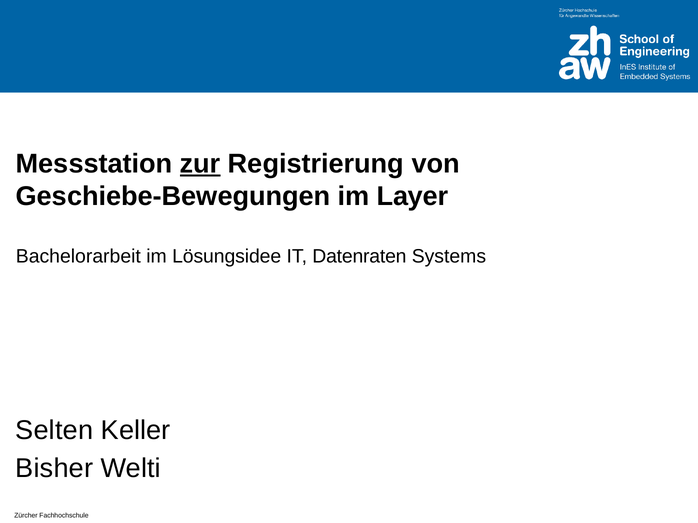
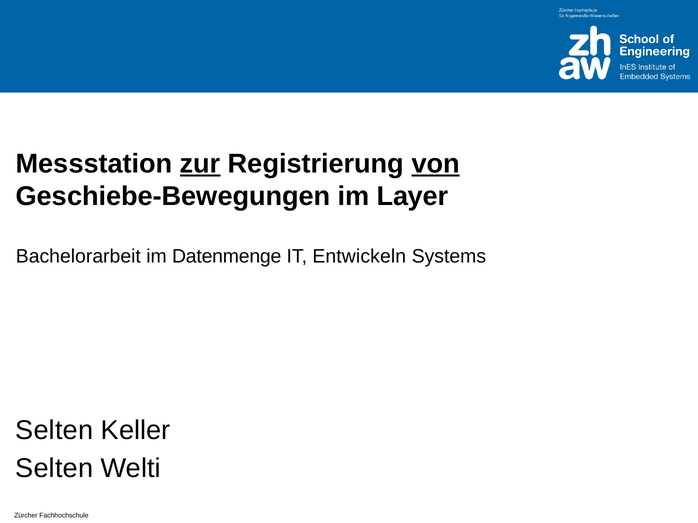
von underline: none -> present (436, 164)
Lösungsidee: Lösungsidee -> Datenmenge (227, 257)
Datenraten: Datenraten -> Entwickeln (359, 257)
Bisher: Bisher -> Selten (54, 469)
